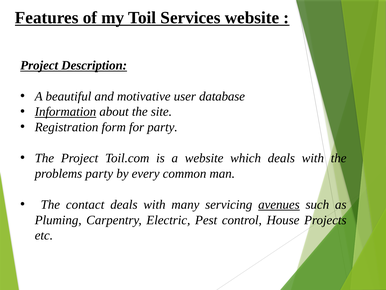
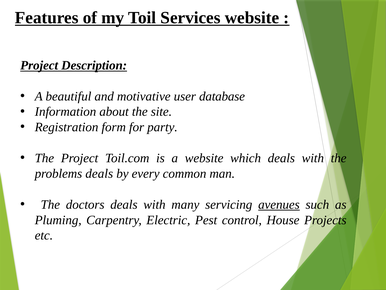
Information underline: present -> none (65, 112)
problems party: party -> deals (99, 173)
contact: contact -> doctors (85, 204)
